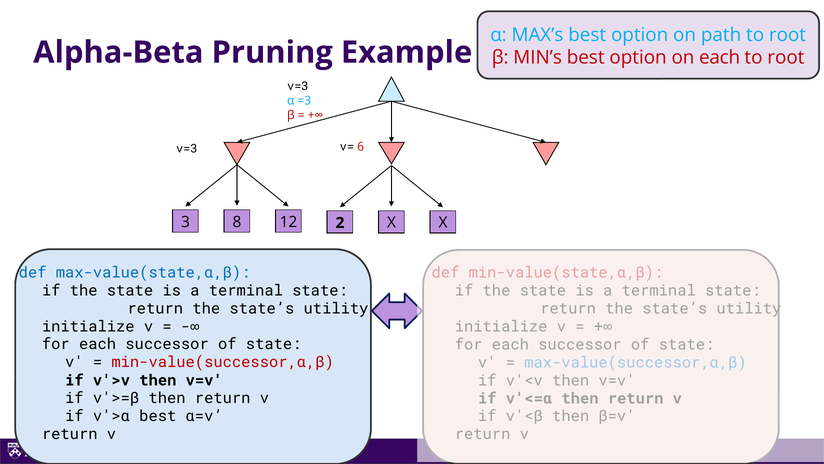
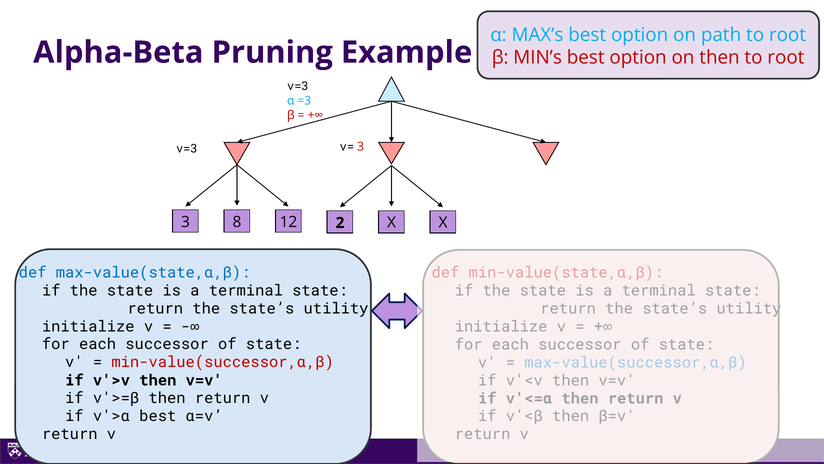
on each: each -> then (720, 58)
v= 6: 6 -> 3 (361, 146)
